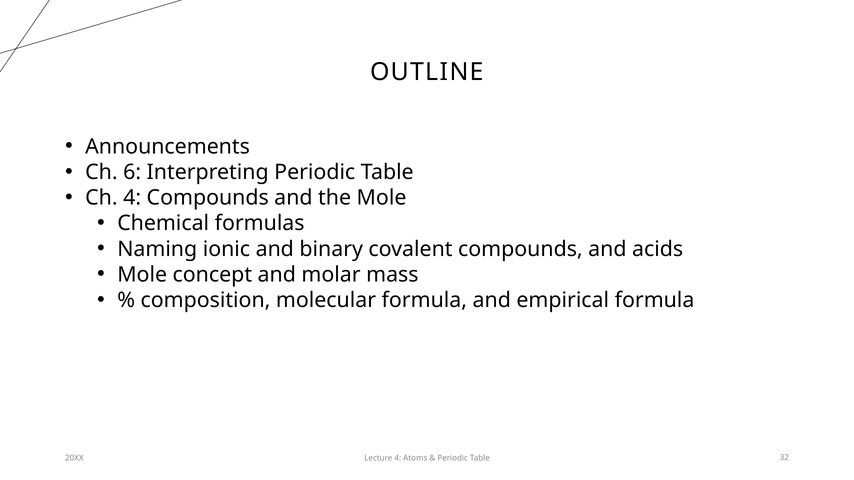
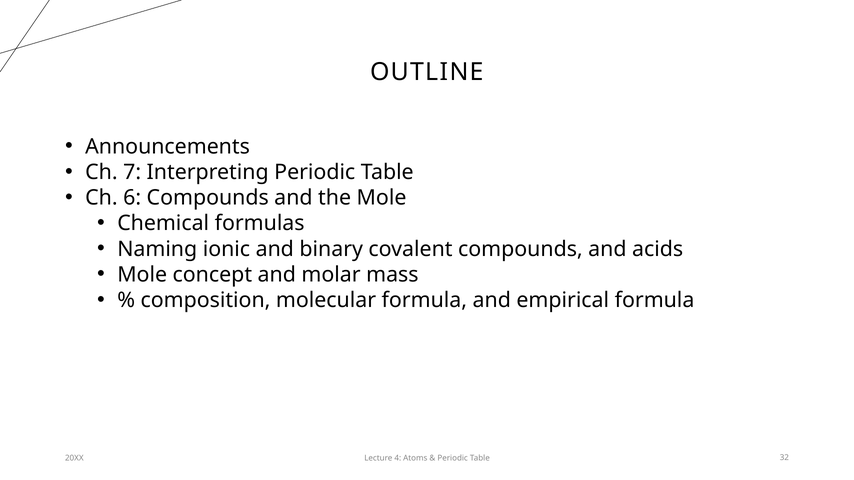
6: 6 -> 7 (132, 172)
Ch 4: 4 -> 6 (132, 198)
